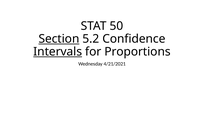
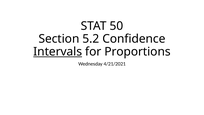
Section underline: present -> none (59, 39)
